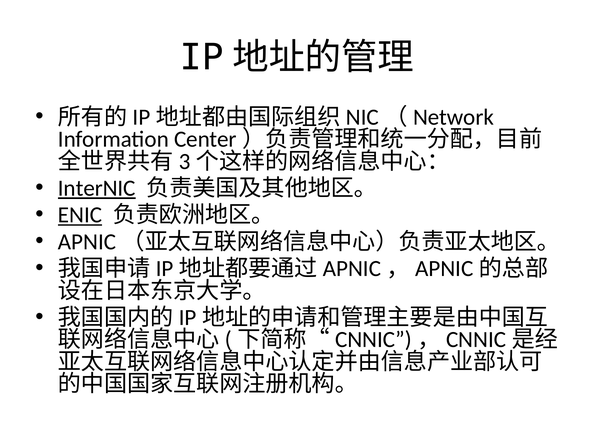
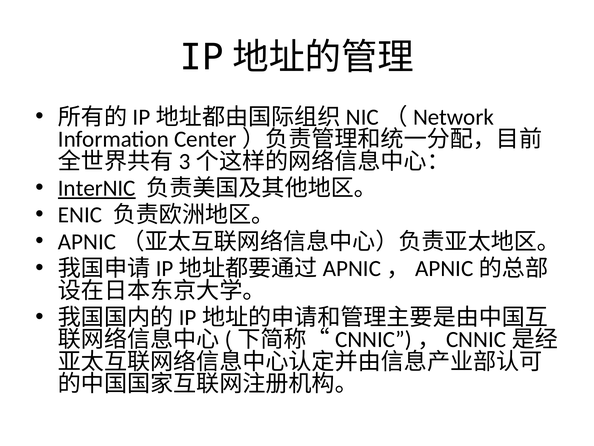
ENIC underline: present -> none (80, 215)
